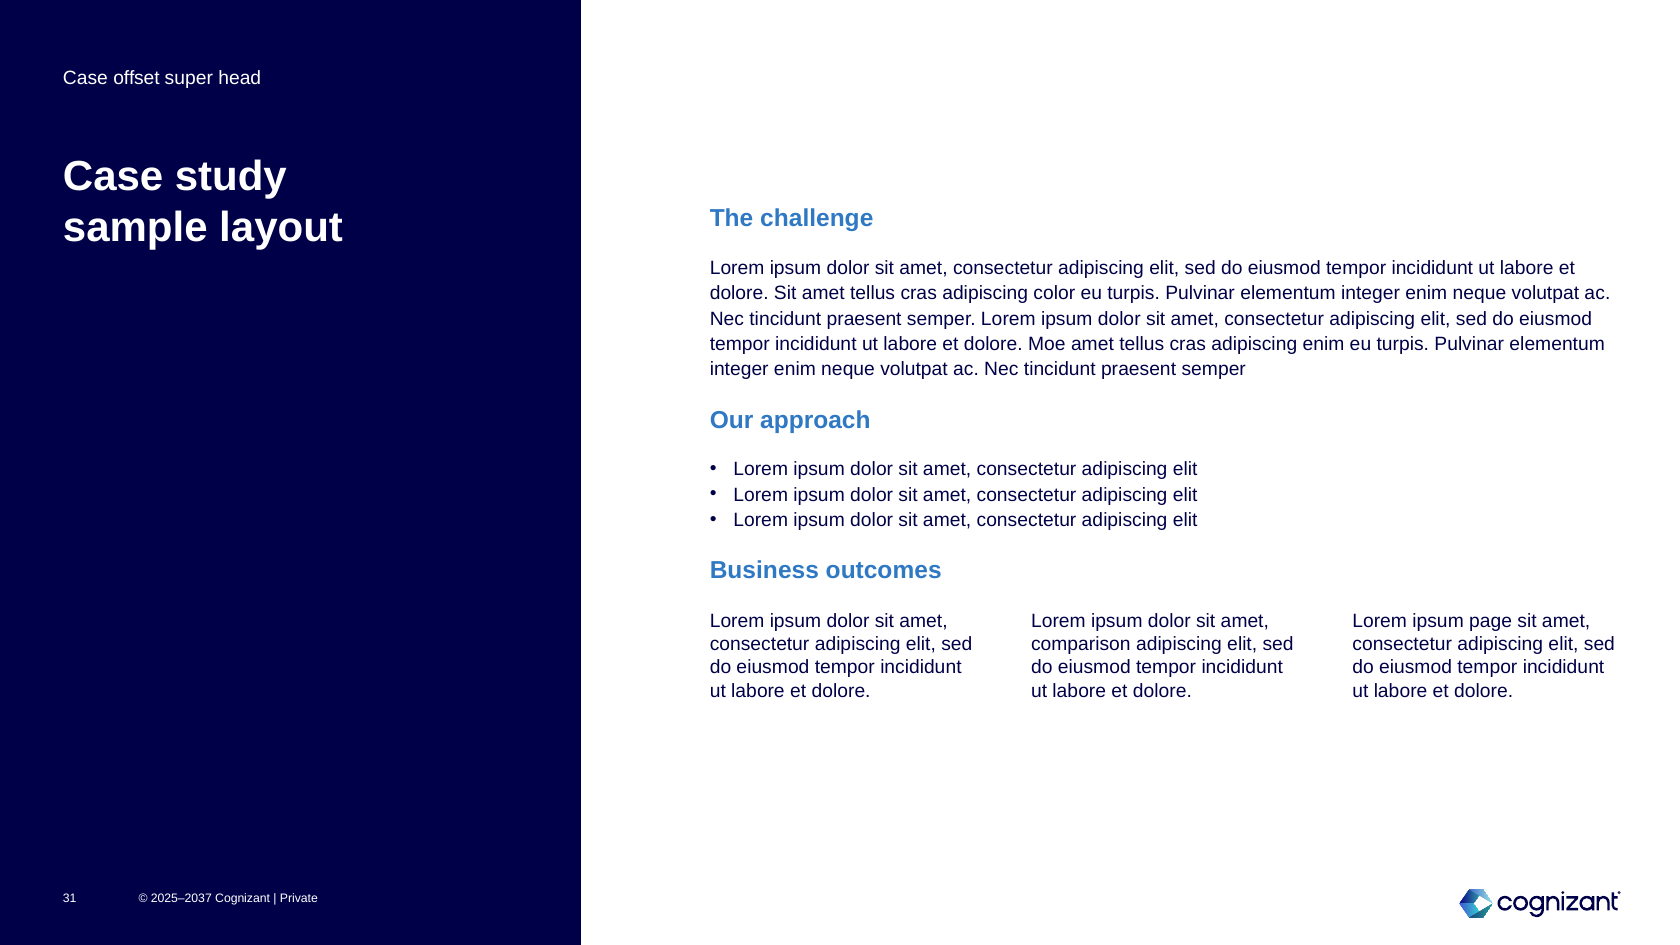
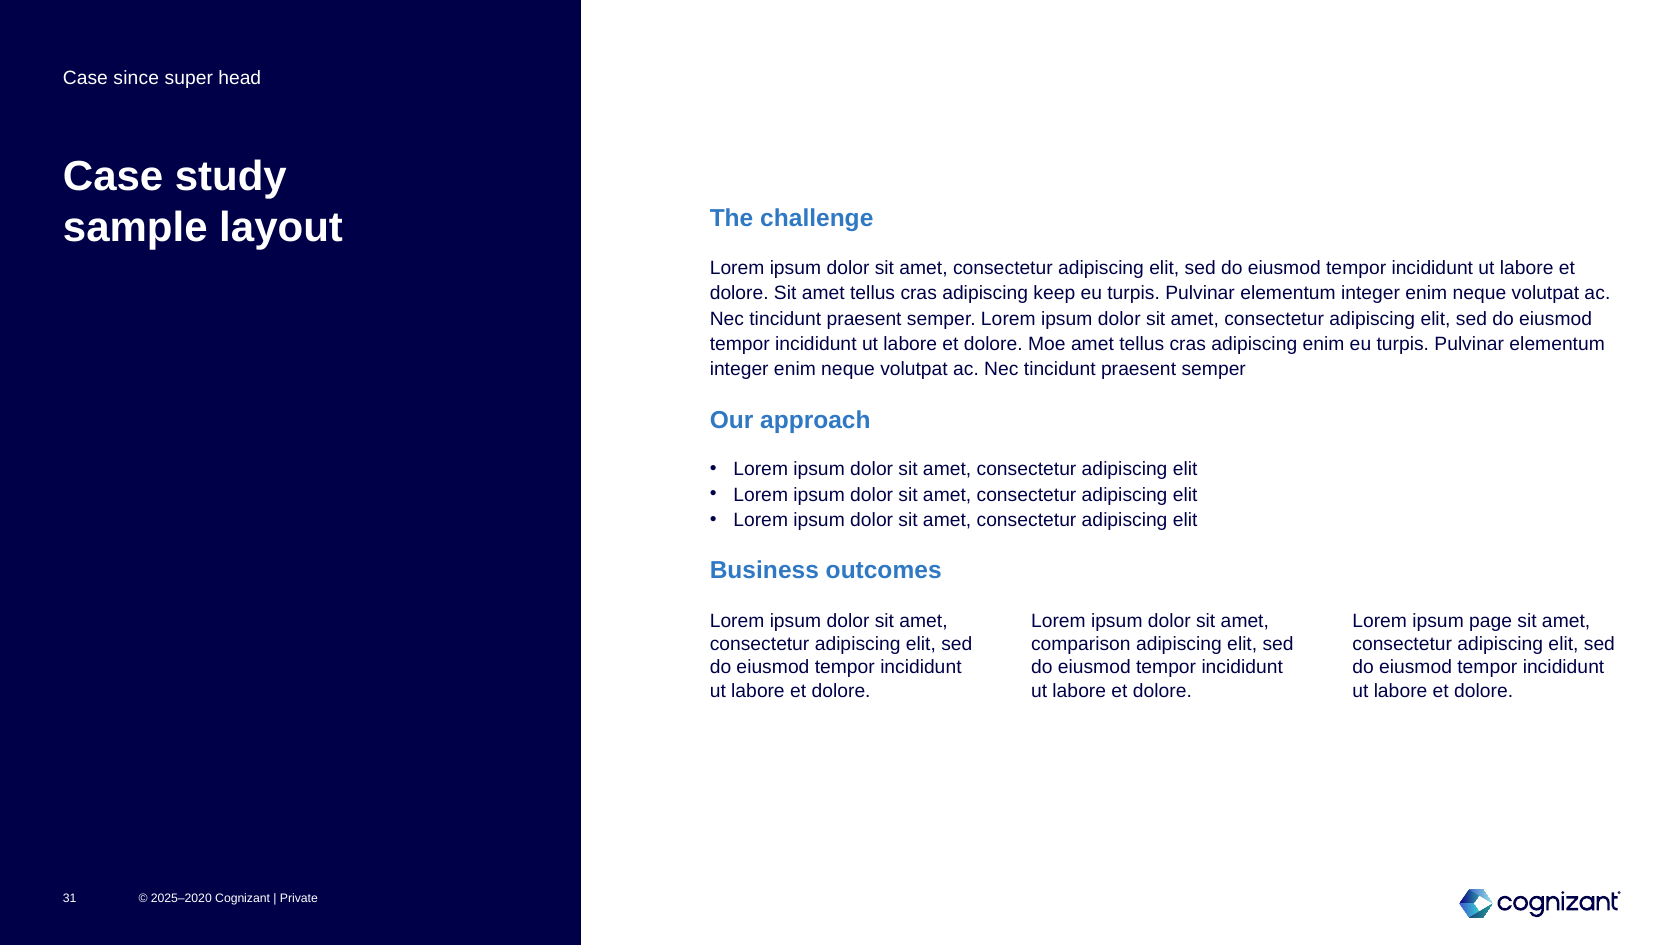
offset: offset -> since (136, 78)
color: color -> keep (1054, 293)
2025–2037: 2025–2037 -> 2025–2020 (181, 899)
